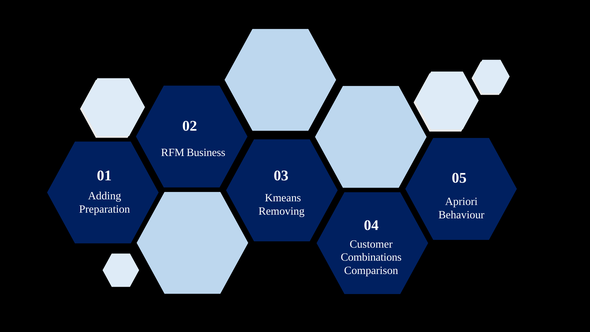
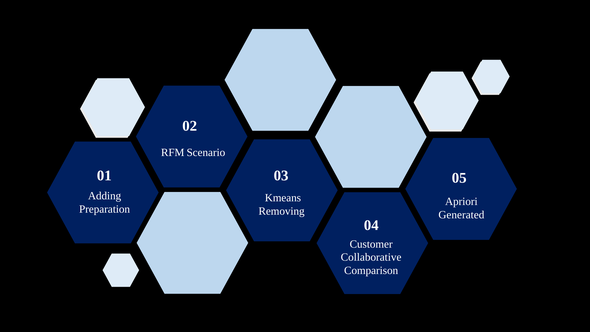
Business: Business -> Scenario (206, 153)
Behaviour: Behaviour -> Generated (461, 215)
Combinations: Combinations -> Collaborative (371, 257)
